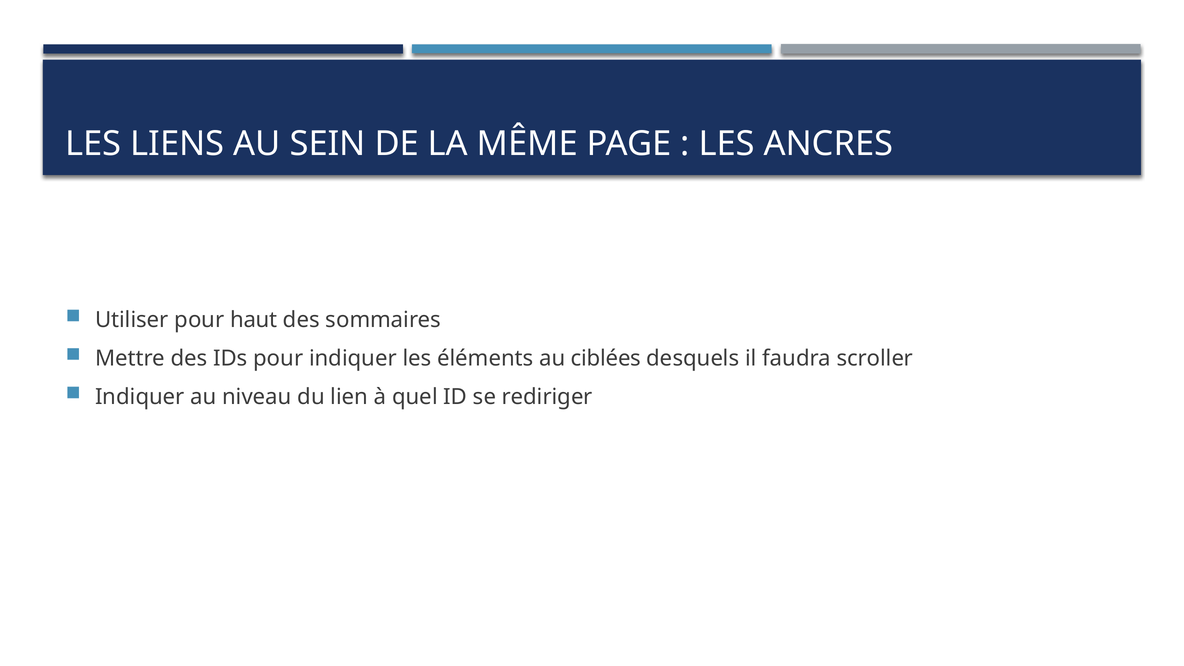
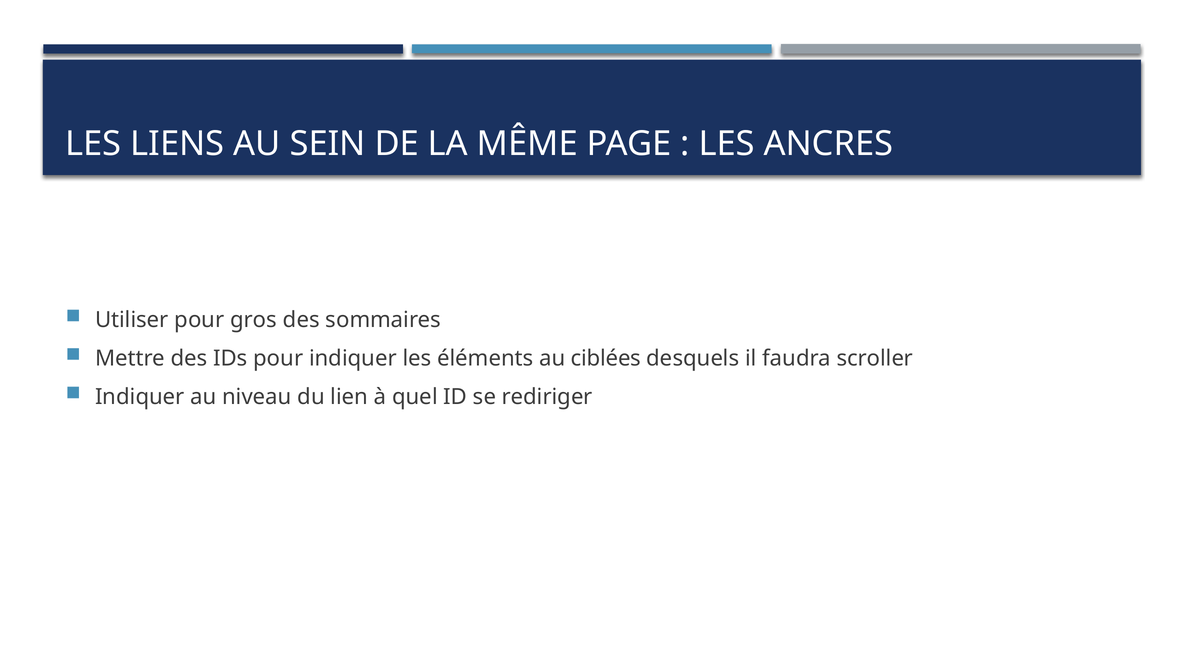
haut: haut -> gros (254, 320)
